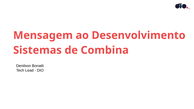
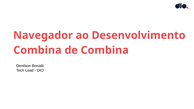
Mensagem: Mensagem -> Navegador (43, 35)
Sistemas: Sistemas -> Combina (37, 50)
